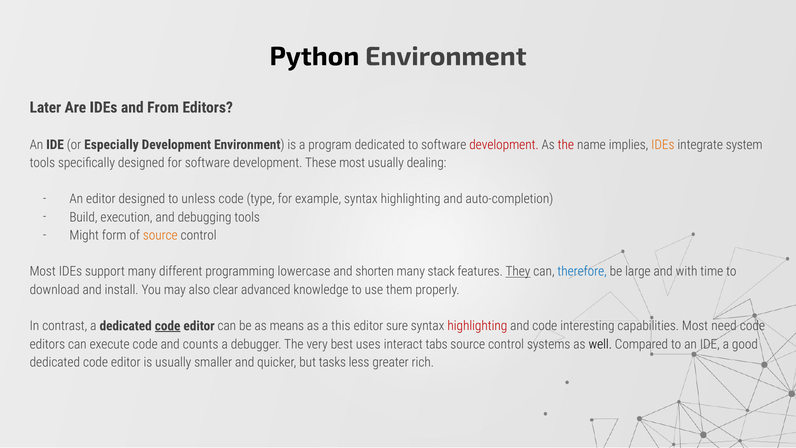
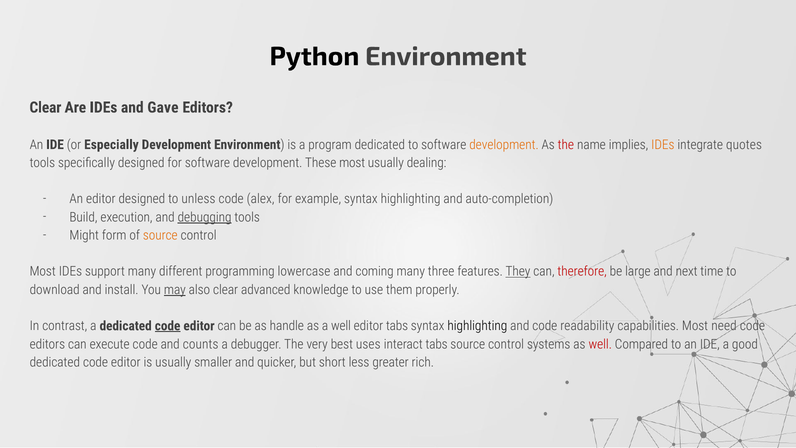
Later: Later -> Clear (45, 107)
From: From -> Gave (163, 107)
development colour: red -> orange (504, 145)
system: system -> quotes (744, 145)
type: type -> alex (261, 199)
debugging underline: none -> present (205, 217)
shorten: shorten -> coming (375, 271)
stack: stack -> three (441, 271)
therefore colour: blue -> red (582, 271)
with: with -> next (687, 271)
may underline: none -> present (175, 290)
means: means -> handle (287, 326)
a this: this -> well (341, 326)
editor sure: sure -> tabs (397, 326)
highlighting colour: red -> black (477, 326)
interesting: interesting -> readability (587, 326)
well colour: black -> red (600, 344)
tasks: tasks -> short (332, 362)
